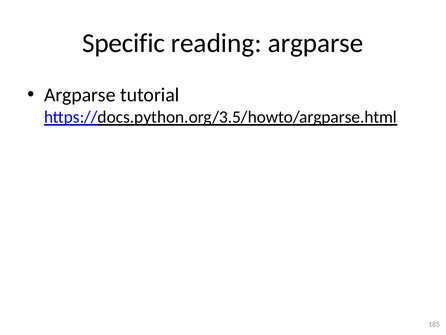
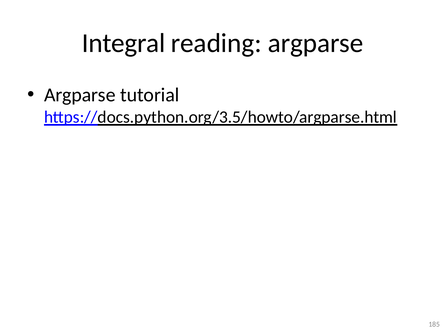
Specific: Specific -> Integral (124, 43)
